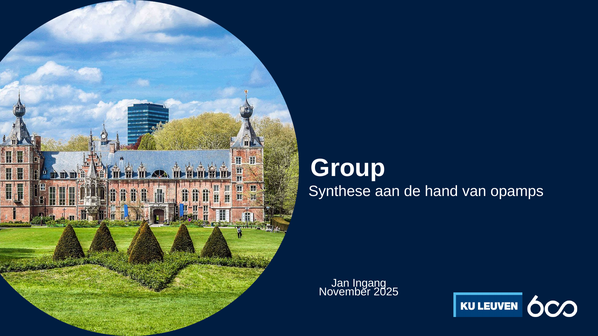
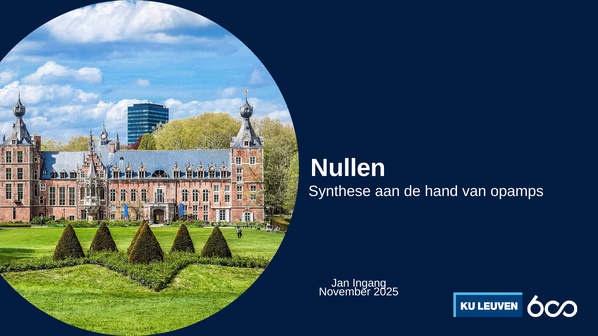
Group: Group -> Nullen (348, 168)
